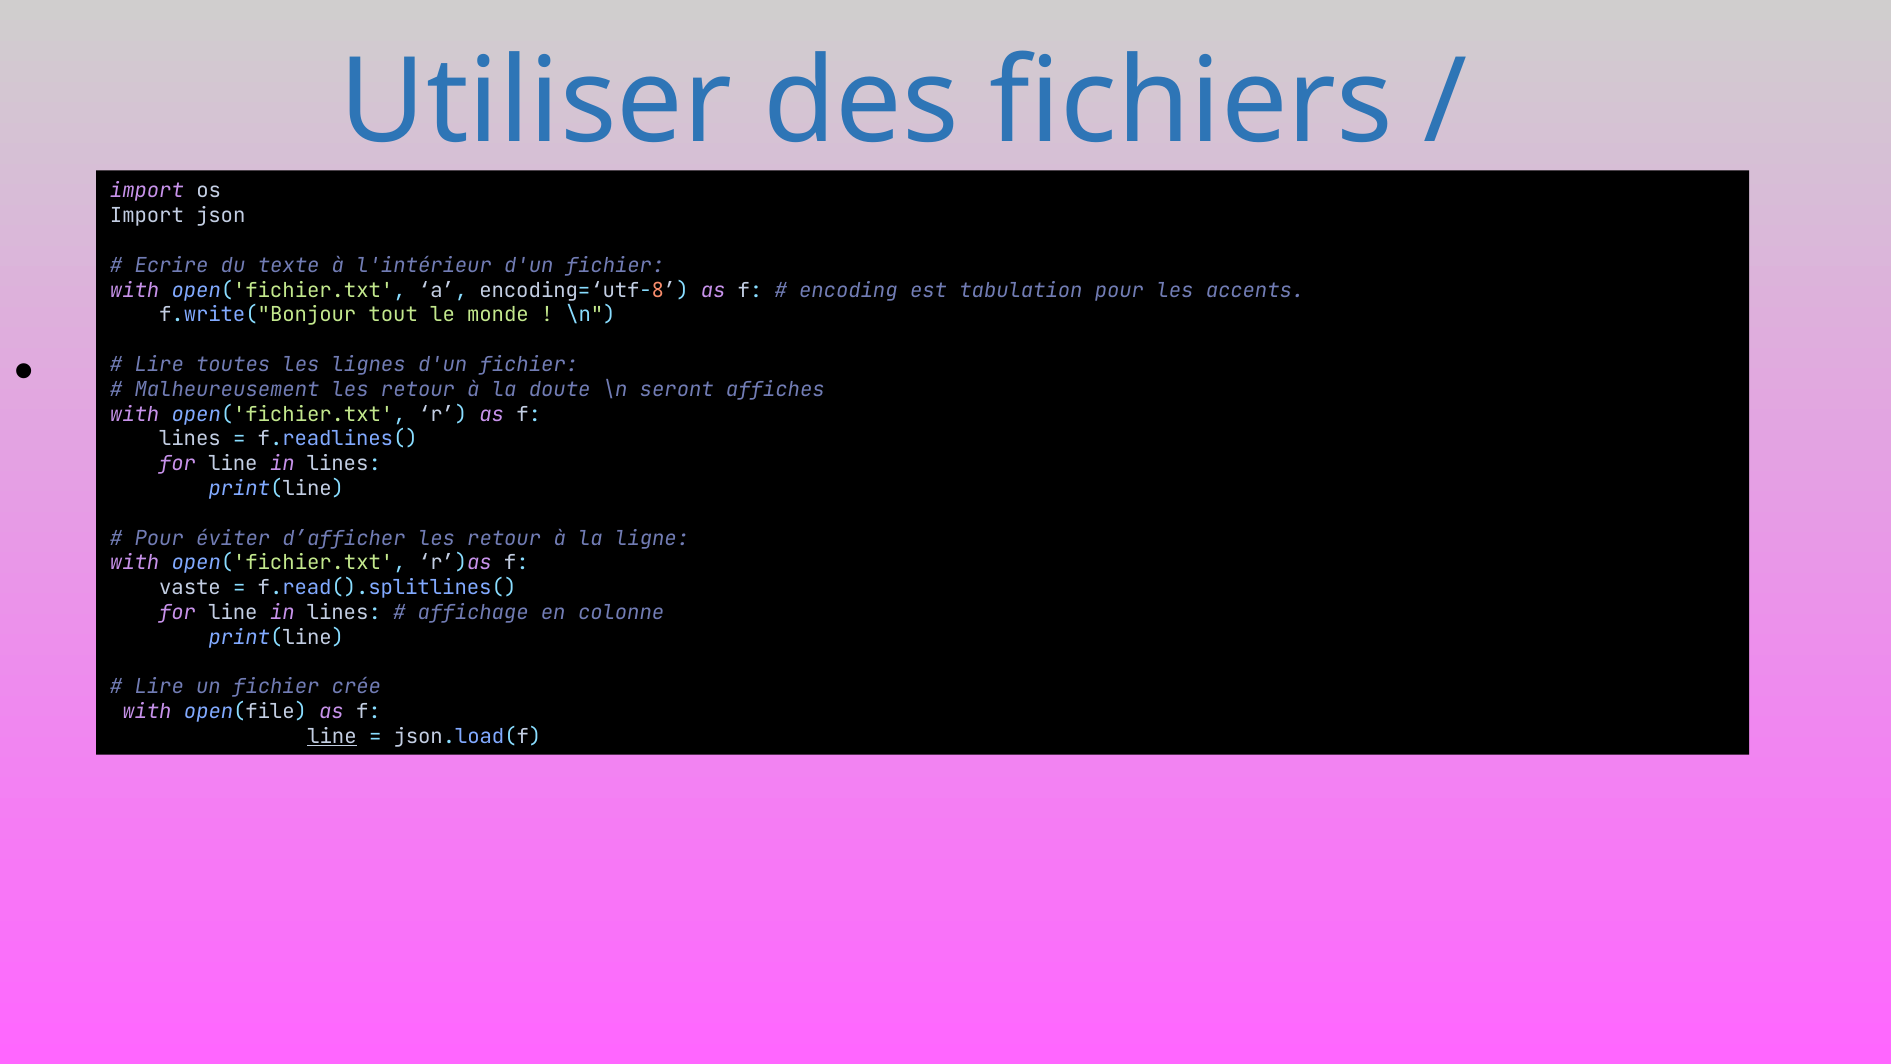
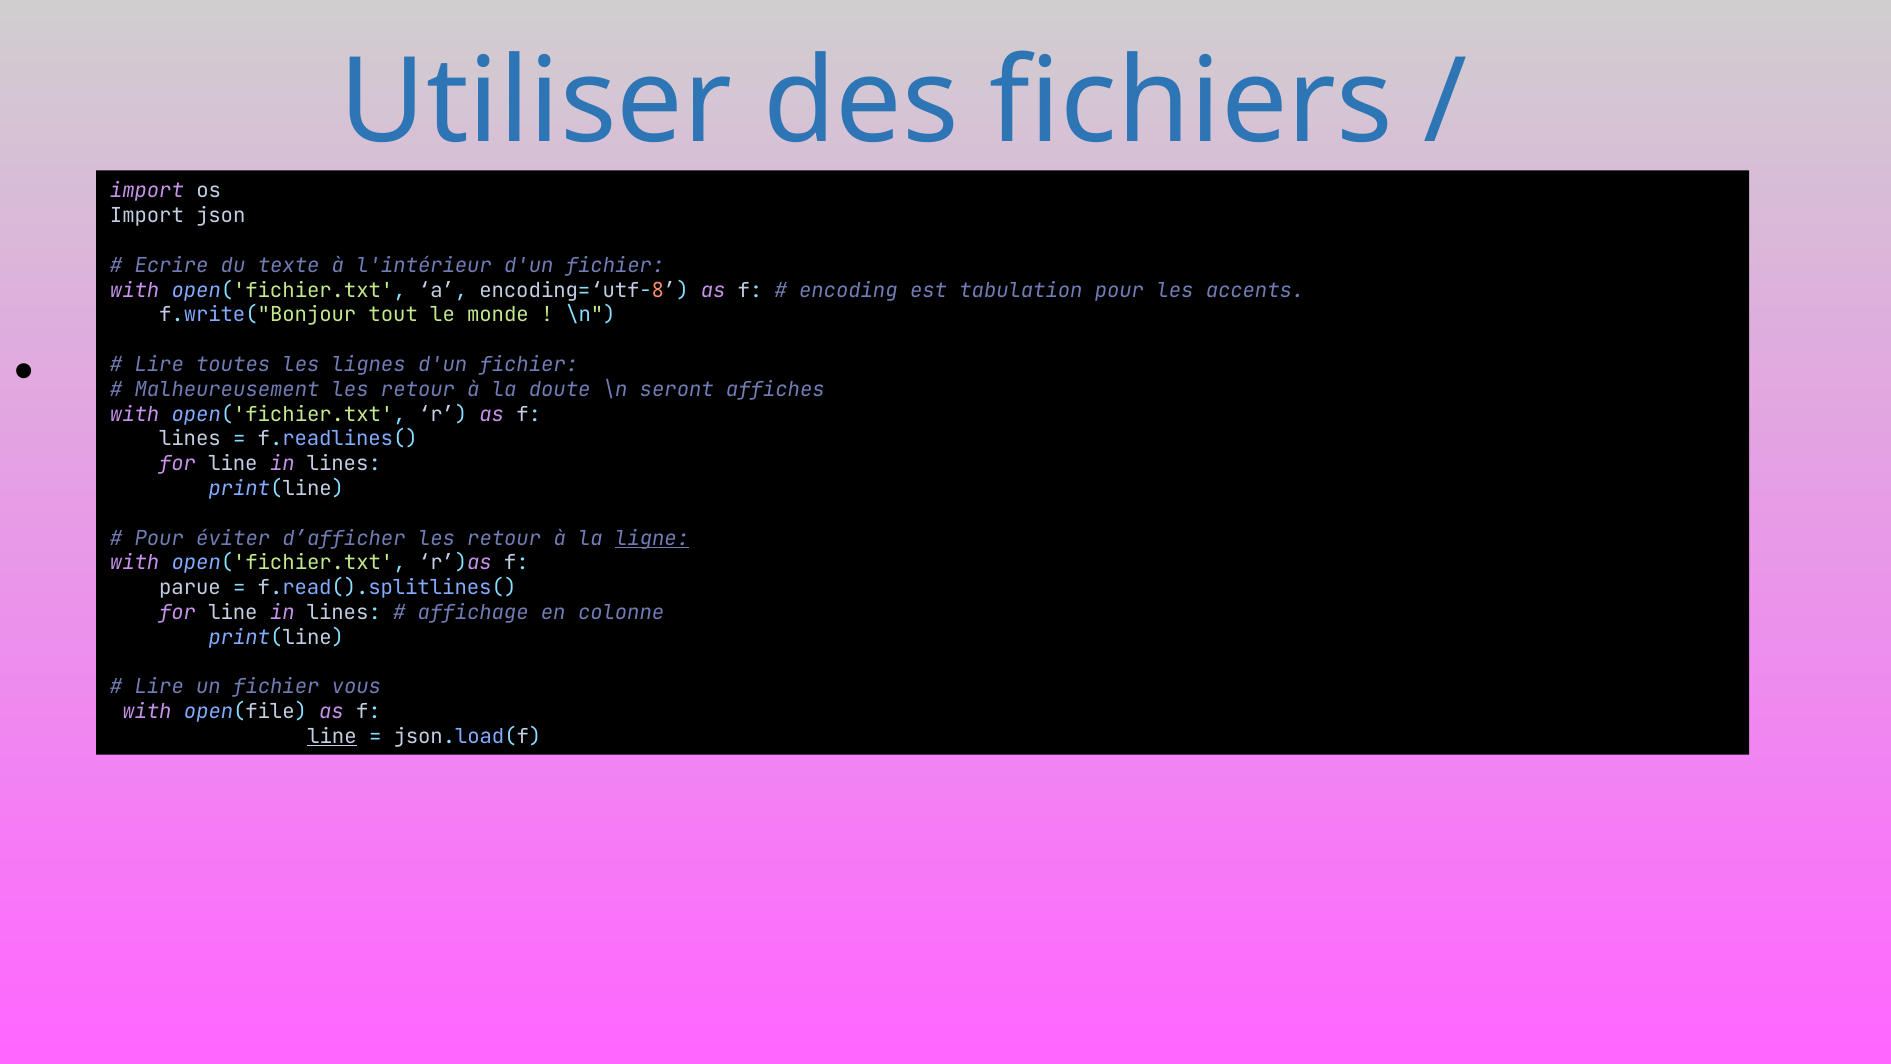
ligne underline: none -> present (652, 538)
vaste: vaste -> parue (190, 588)
crée: crée -> vous (356, 687)
